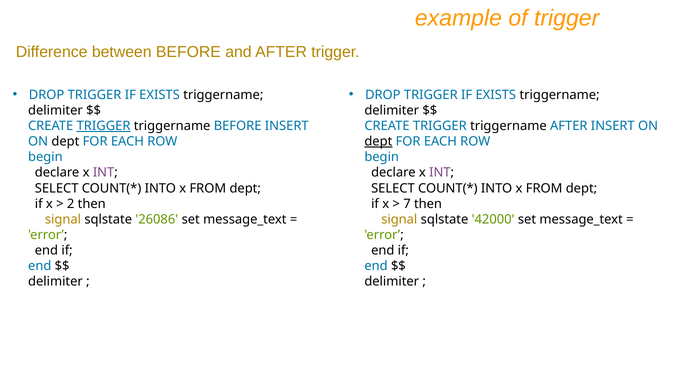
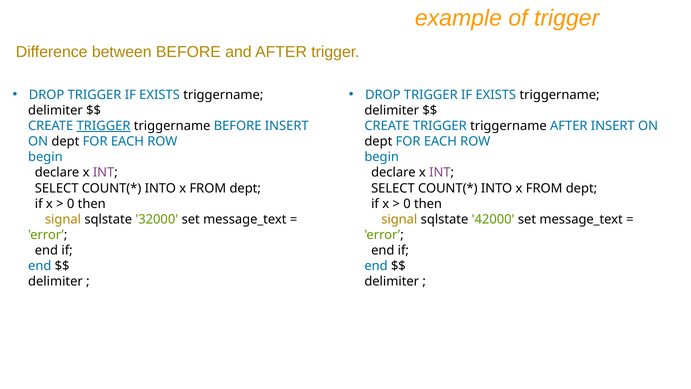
dept underline: present -> none (378, 141)
2: 2 -> 0 (71, 204)
7: 7 -> 0 (407, 204)
26086: 26086 -> 32000 (157, 219)
